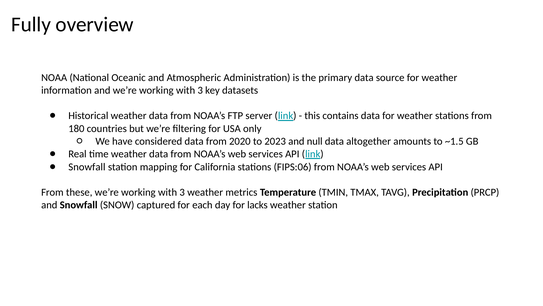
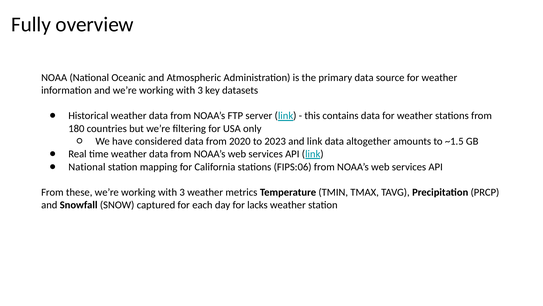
and null: null -> link (315, 141)
Snowfall: Snowfall -> National (87, 167)
